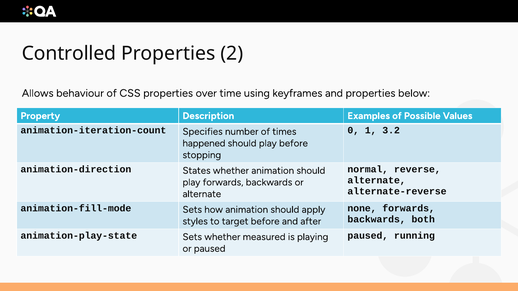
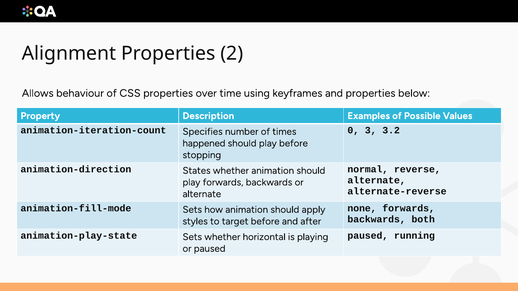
Controlled: Controlled -> Alignment (69, 54)
1: 1 -> 3 (371, 131)
measured: measured -> horizontal (264, 237)
